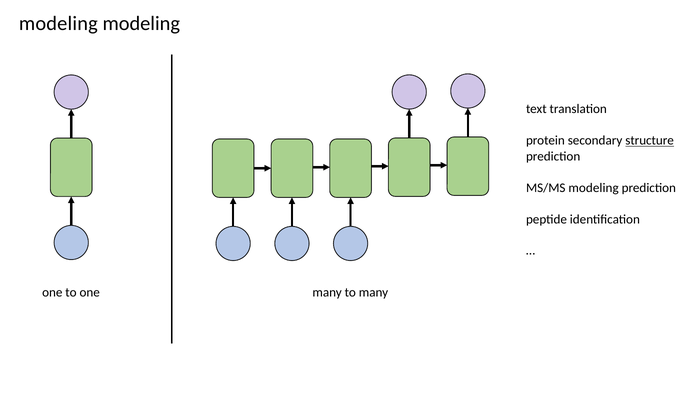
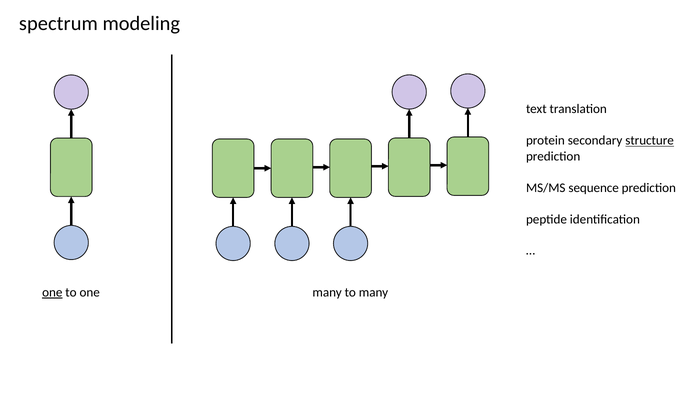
modeling: modeling -> spectrum (58, 24)
MS/MS modeling: modeling -> sequence (594, 188)
one underline: none -> present (52, 293)
